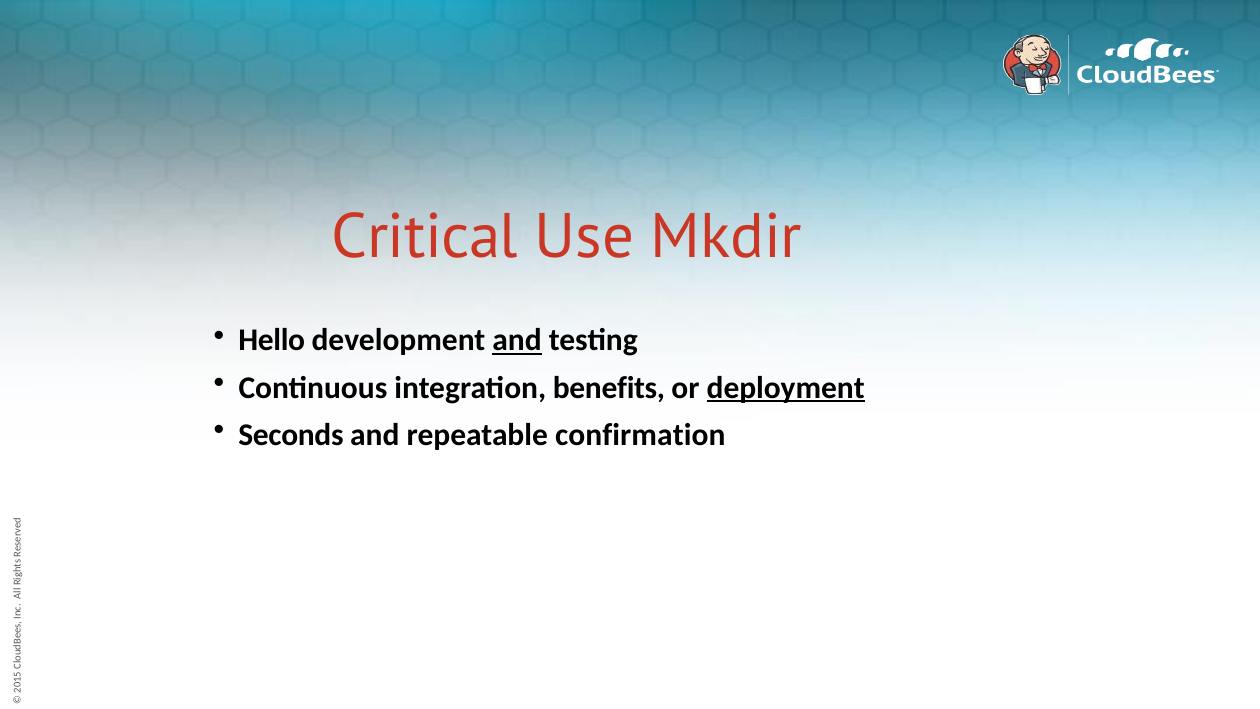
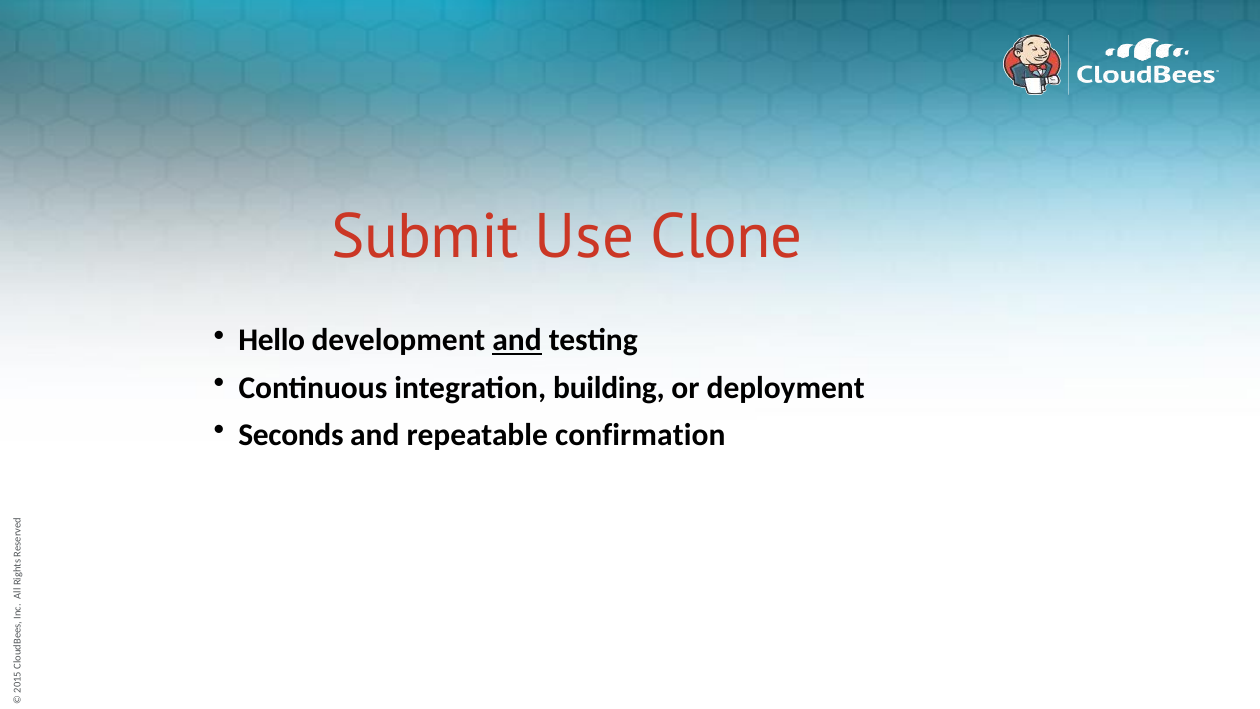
Critical: Critical -> Submit (425, 237)
Mkdir: Mkdir -> Clone (727, 237)
benefits: benefits -> building (609, 388)
deployment underline: present -> none (786, 388)
